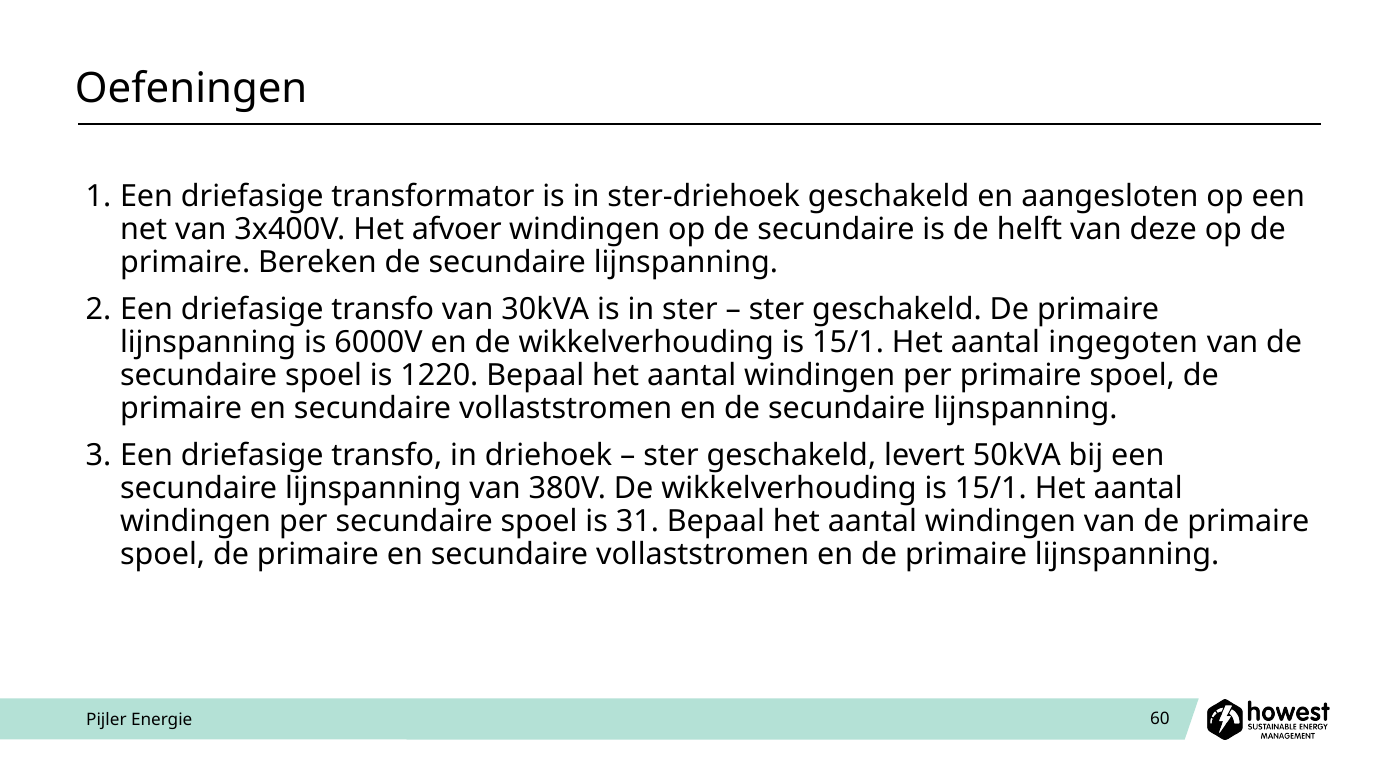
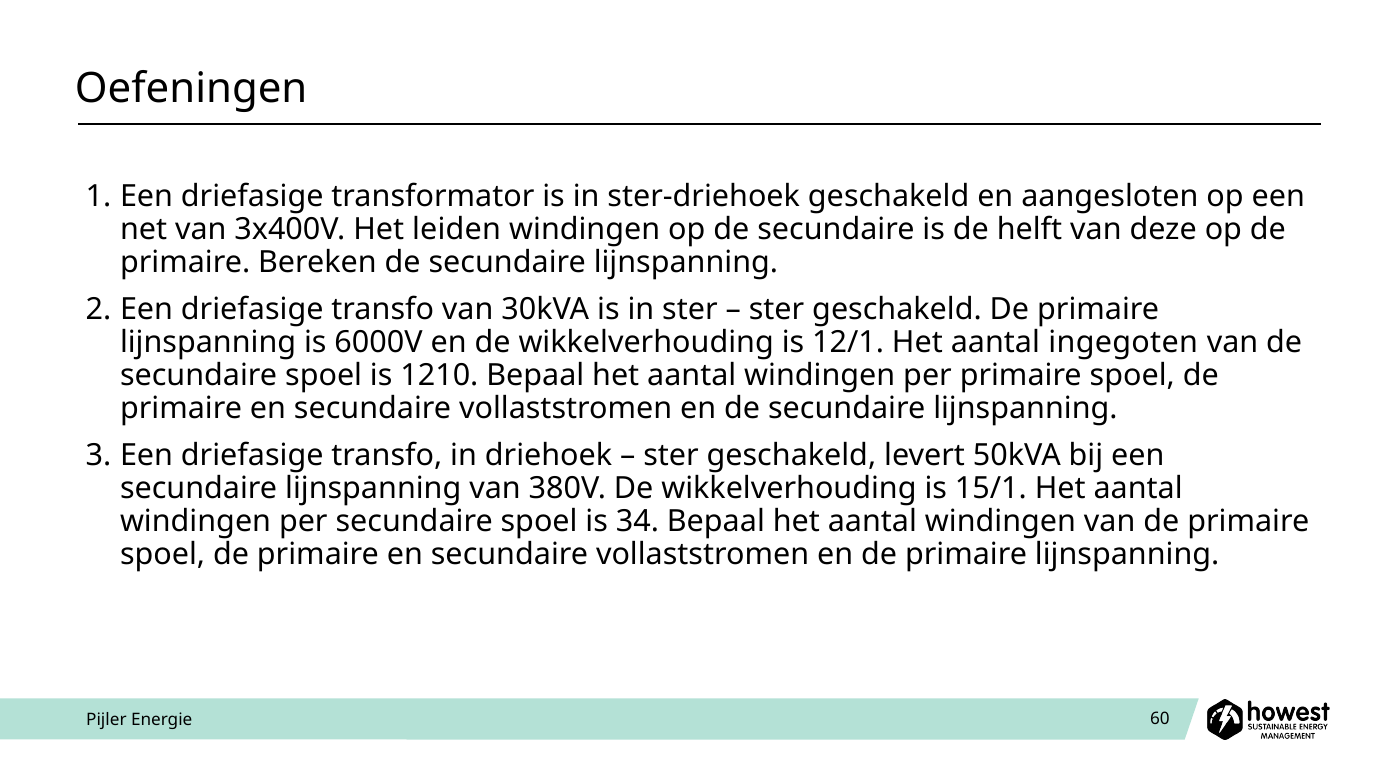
afvoer: afvoer -> leiden (457, 229)
15/1: 15/1 -> 12/1 (848, 343)
1220: 1220 -> 1210 (439, 376)
31: 31 -> 34 (637, 522)
